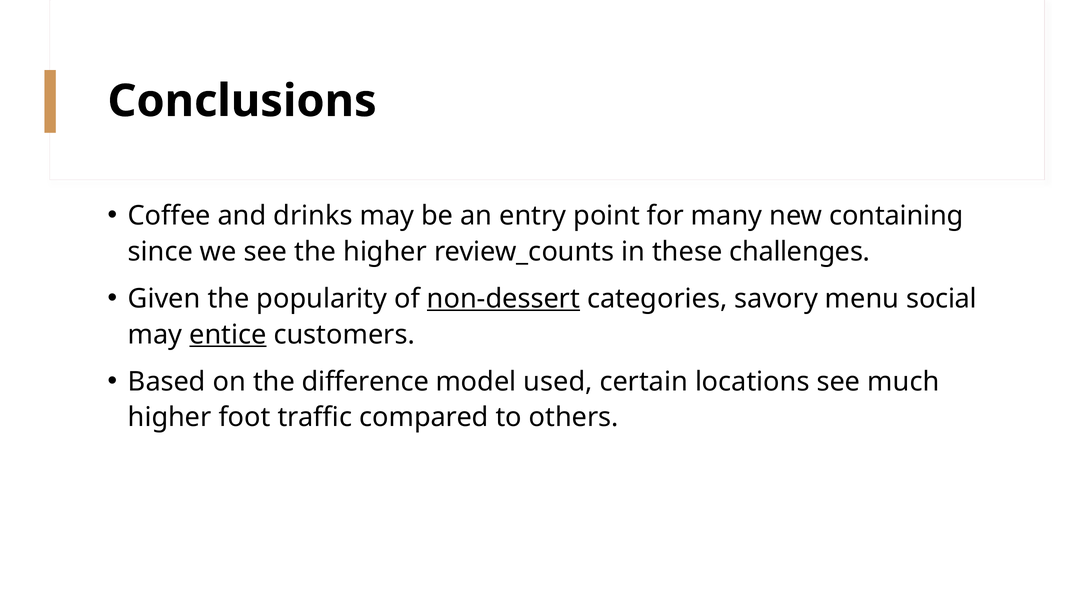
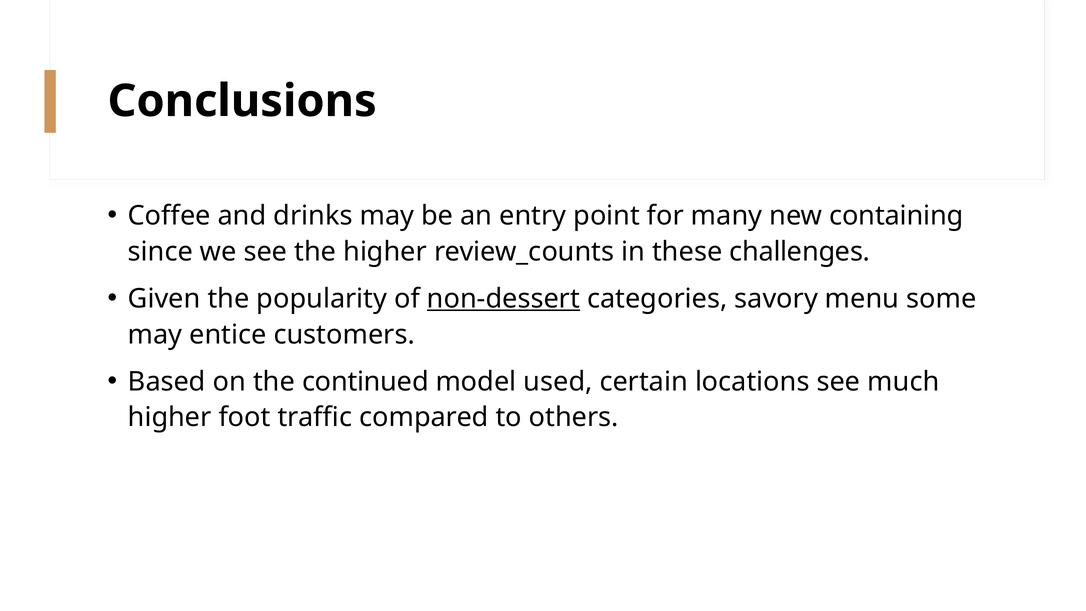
social: social -> some (941, 299)
entice underline: present -> none (228, 334)
difference: difference -> continued (365, 382)
